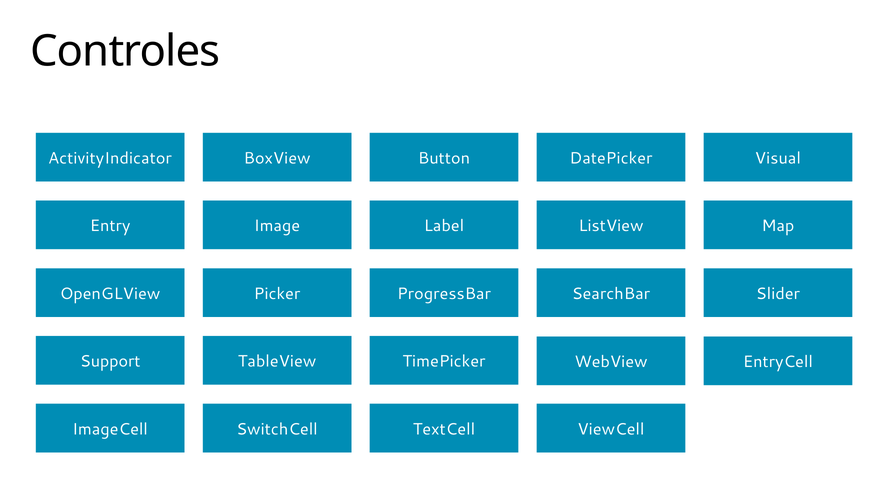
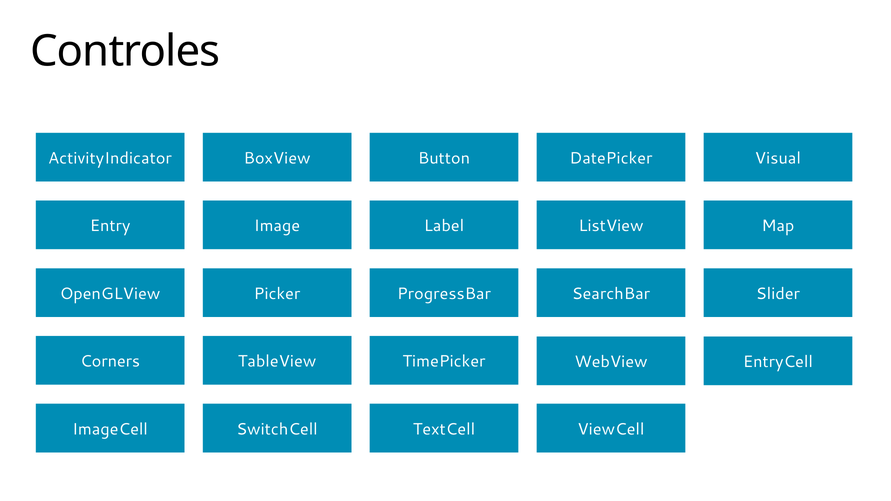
Support: Support -> Corners (110, 362)
